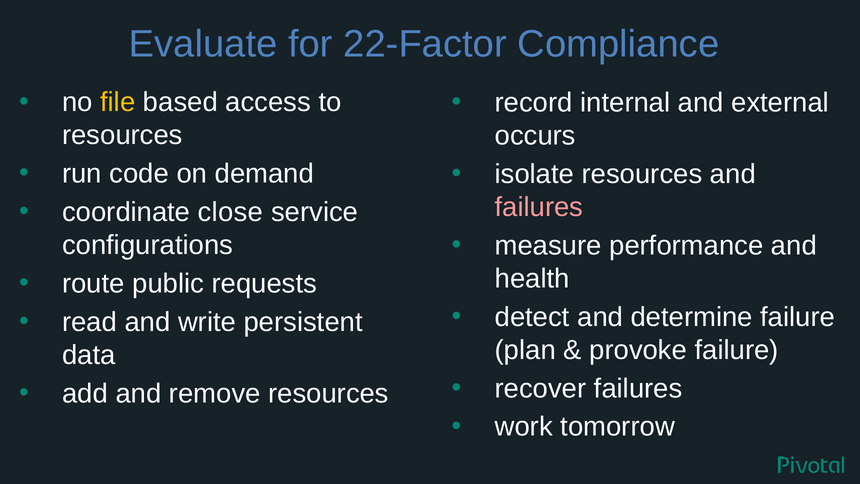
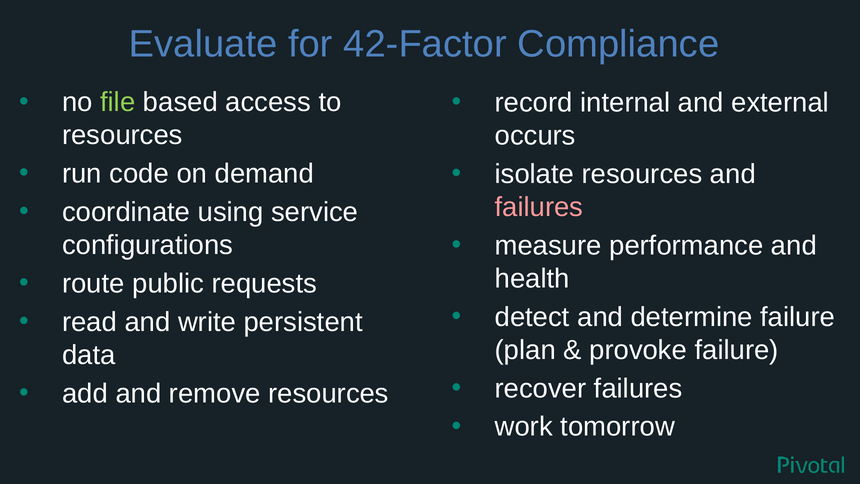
22-Factor: 22-Factor -> 42-Factor (425, 44)
file colour: yellow -> light green (118, 102)
close: close -> using (231, 212)
